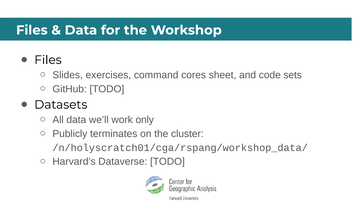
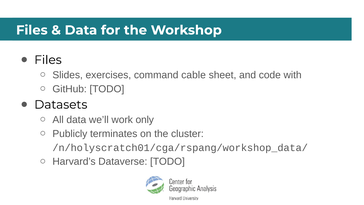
cores: cores -> cable (194, 75)
sets: sets -> with (293, 75)
